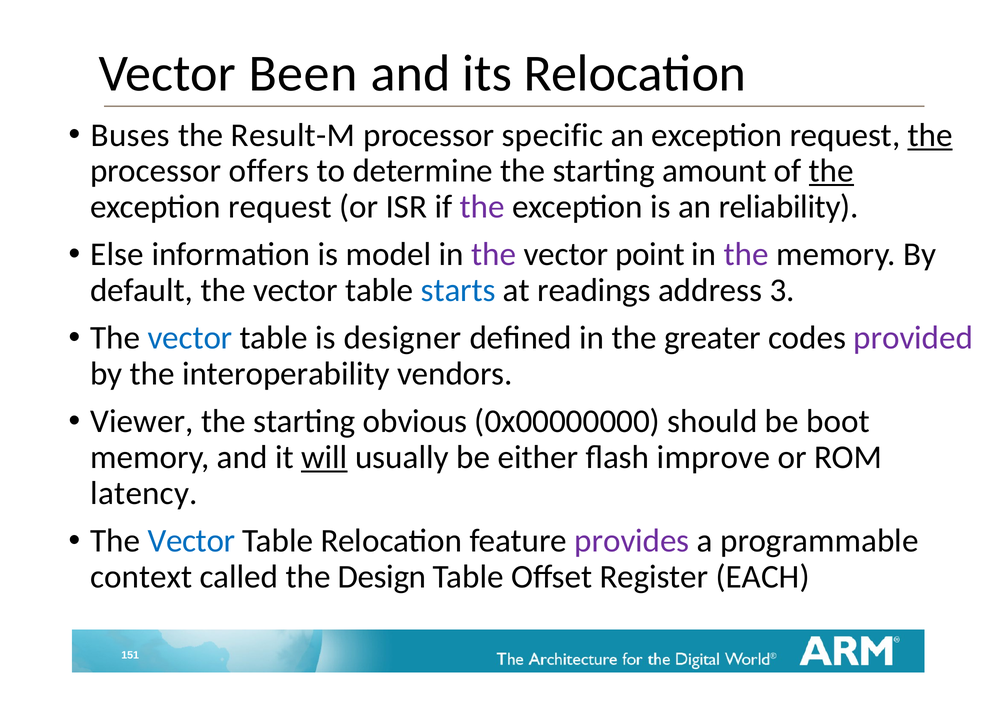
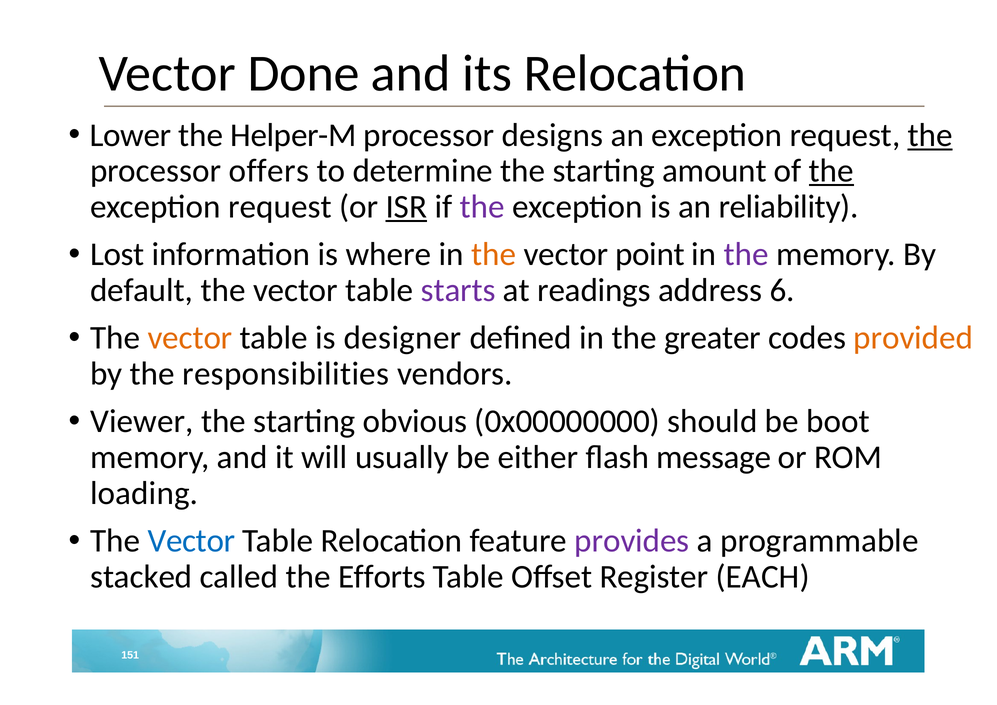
Been: Been -> Done (304, 74)
Buses: Buses -> Lower (131, 135)
Result-M: Result-M -> Helper-M (293, 135)
specific: specific -> designs (553, 135)
ISR underline: none -> present (406, 207)
Else: Else -> Lost (117, 254)
model: model -> where (388, 254)
the colour: purple -> orange (494, 254)
starts colour: blue -> purple (458, 290)
3: 3 -> 6 (782, 290)
vector colour: blue -> orange (190, 338)
provided colour: purple -> orange (913, 338)
interoperability: interoperability -> responsibilities (286, 374)
will underline: present -> none (324, 457)
improve: improve -> message (714, 457)
latency: latency -> loading (144, 493)
context: context -> stacked (141, 576)
Design: Design -> Efforts (382, 576)
